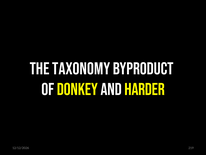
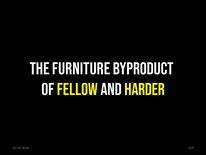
TAXONOMY: TAXONOMY -> FURNITURE (81, 69)
DONKEY: DONKEY -> FELLOW (77, 89)
